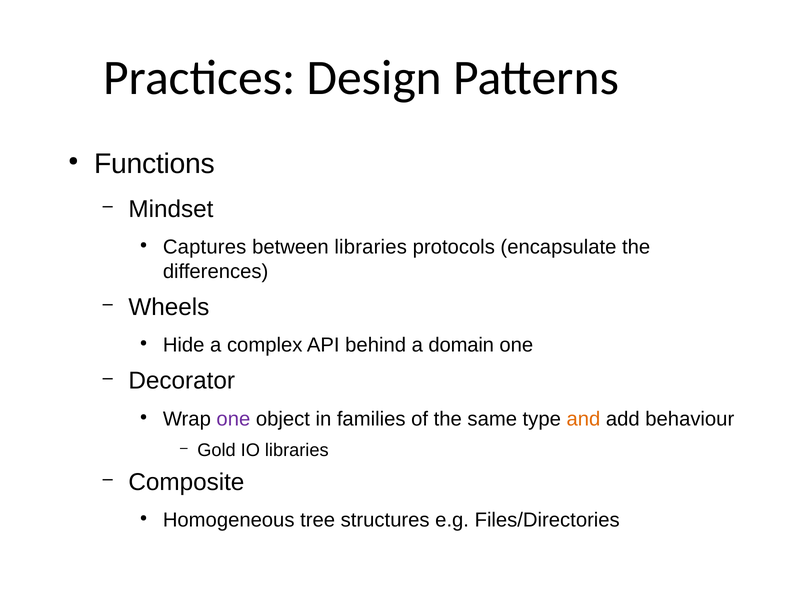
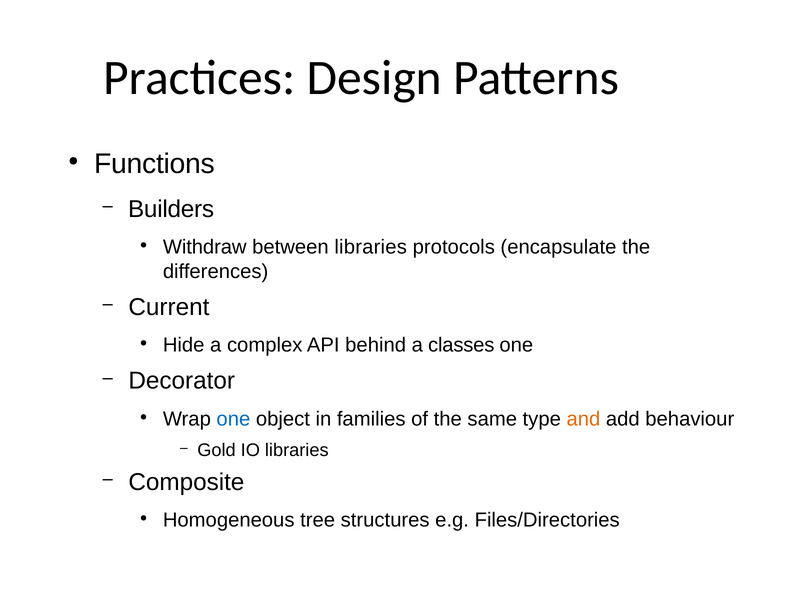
Mindset: Mindset -> Builders (171, 209)
Captures: Captures -> Withdraw (205, 247)
Wheels: Wheels -> Current (169, 307)
domain: domain -> classes (461, 345)
one colour: purple -> blue (233, 418)
